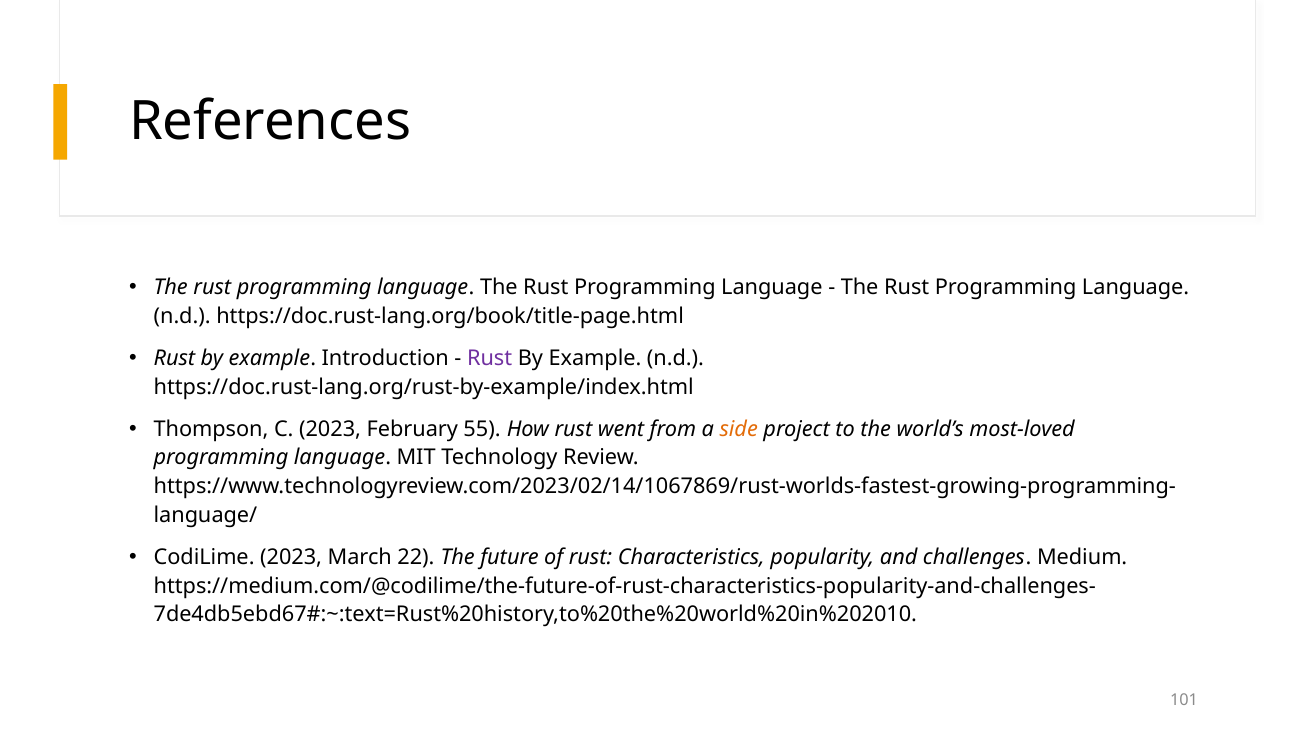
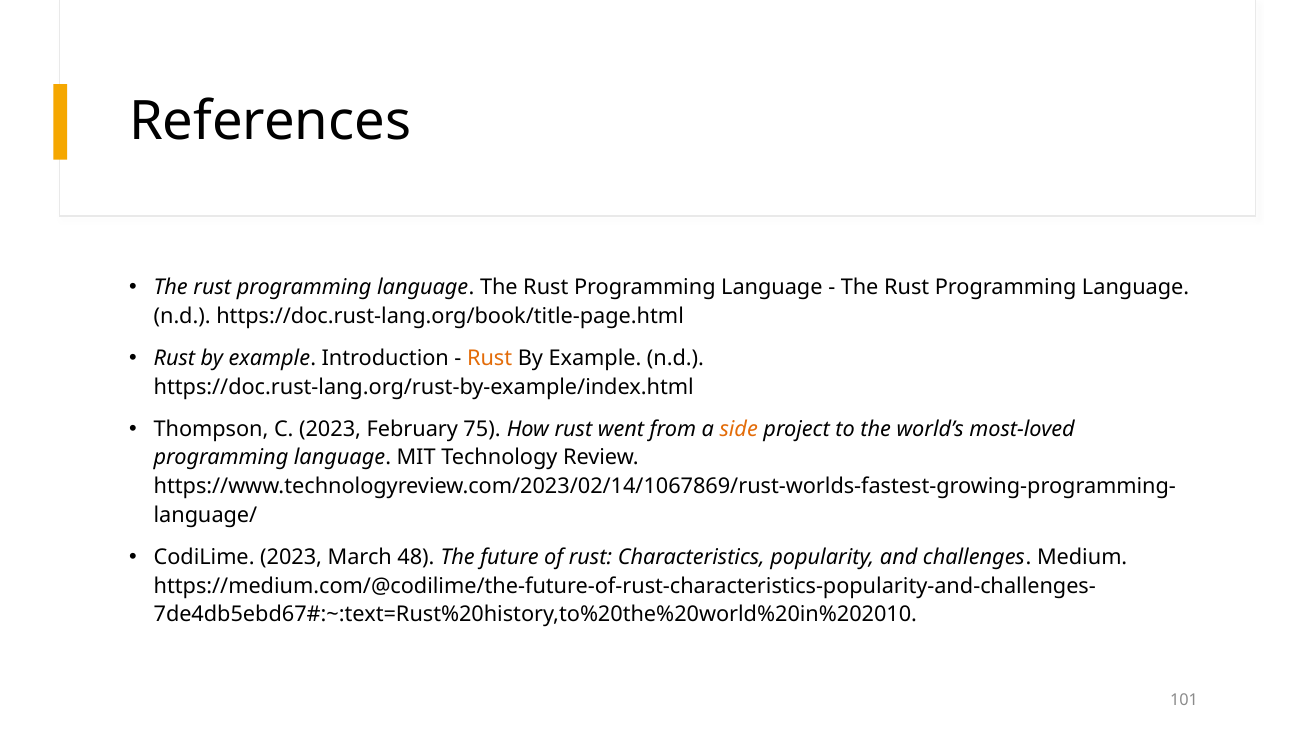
Rust colour: purple -> orange (490, 358)
55: 55 -> 75 (482, 429)
22: 22 -> 48 (416, 557)
